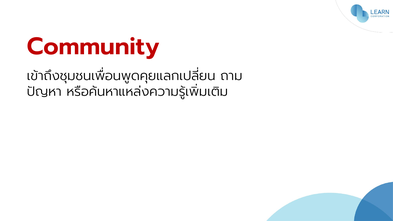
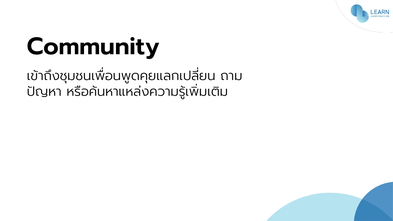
Community colour: red -> black (93, 46)
